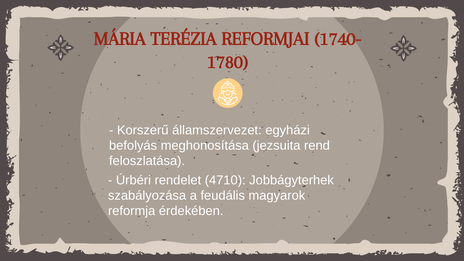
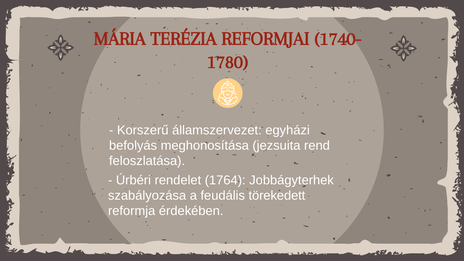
4710: 4710 -> 1764 (225, 180)
magyarok: magyarok -> törekedett (277, 196)
